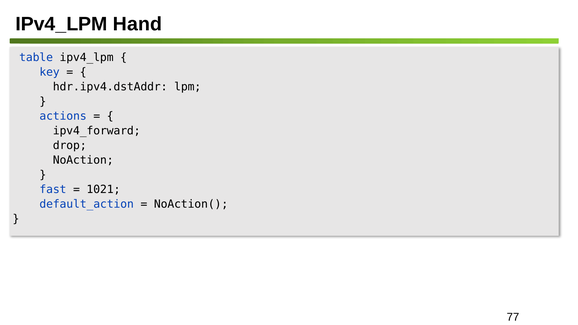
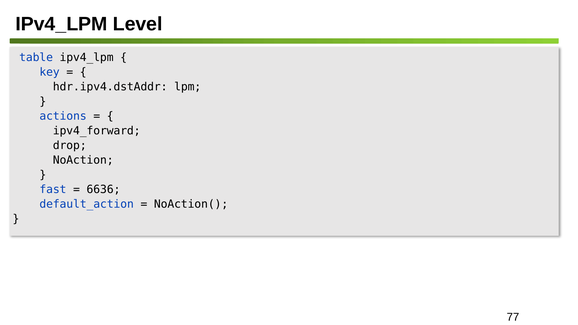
Hand: Hand -> Level (138, 24)
1021: 1021 -> 6636 (103, 190)
